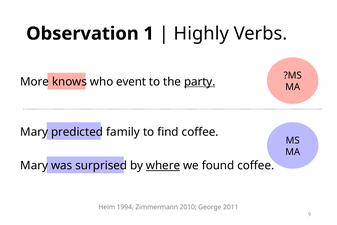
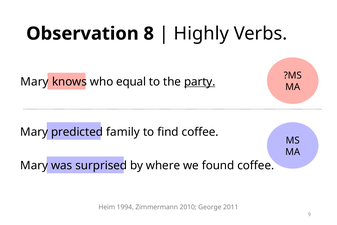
1: 1 -> 8 (149, 34)
More: More -> Mary (35, 82)
event: event -> equal (131, 82)
where underline: present -> none (163, 165)
